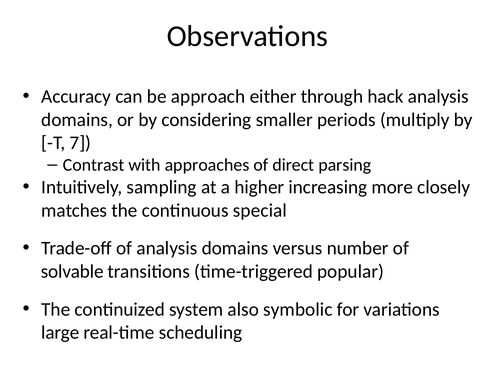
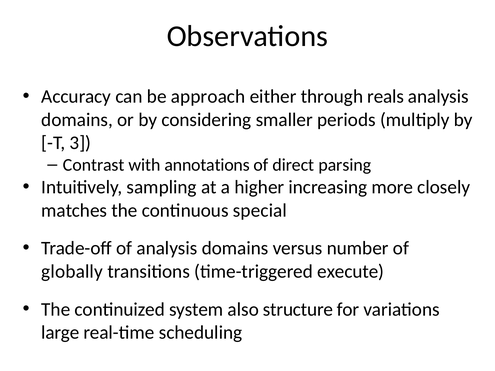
hack: hack -> reals (386, 97)
7: 7 -> 3 (80, 143)
approaches: approaches -> annotations (207, 165)
solvable: solvable -> globally (72, 272)
popular: popular -> execute (351, 272)
symbolic: symbolic -> structure (298, 310)
